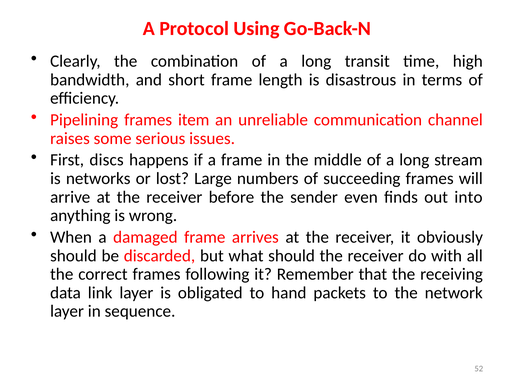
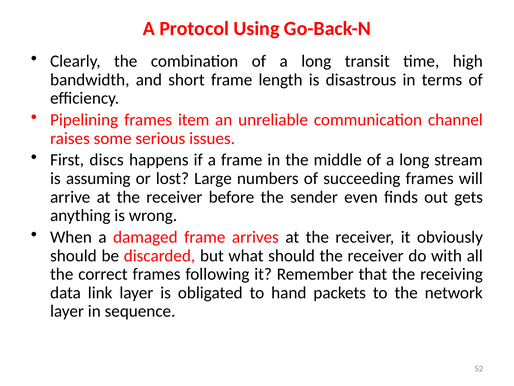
networks: networks -> assuming (98, 178)
into: into -> gets (469, 197)
